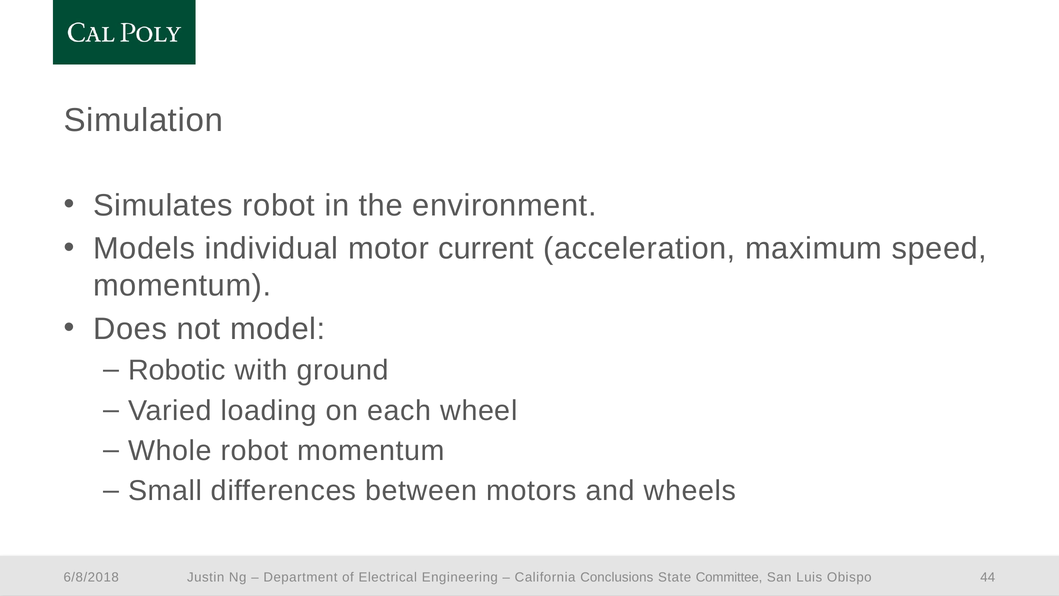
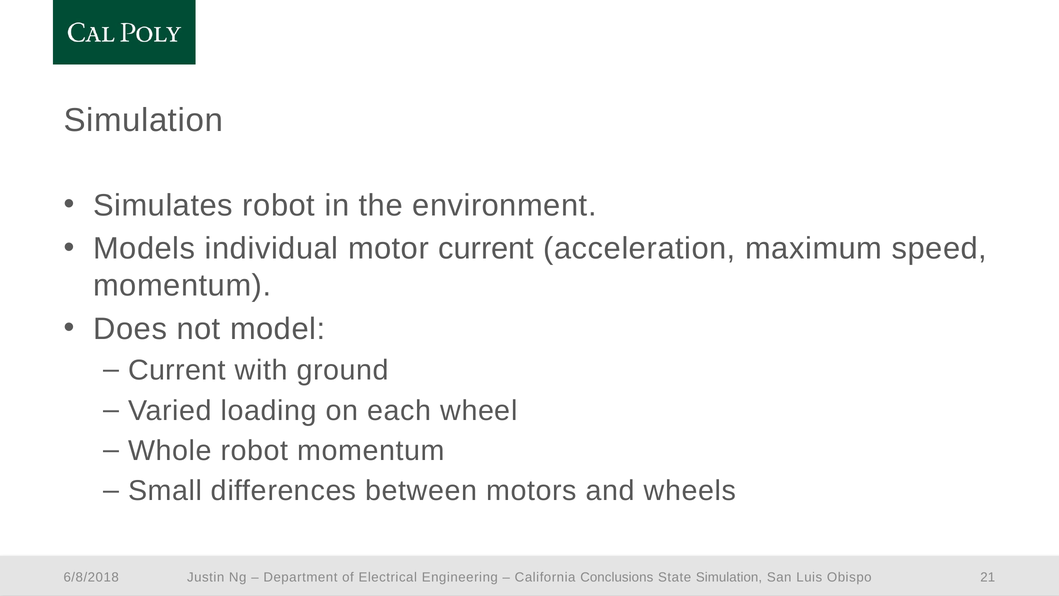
Robotic: Robotic -> Current (177, 370)
State Committee: Committee -> Simulation (729, 577)
44: 44 -> 21 (988, 577)
